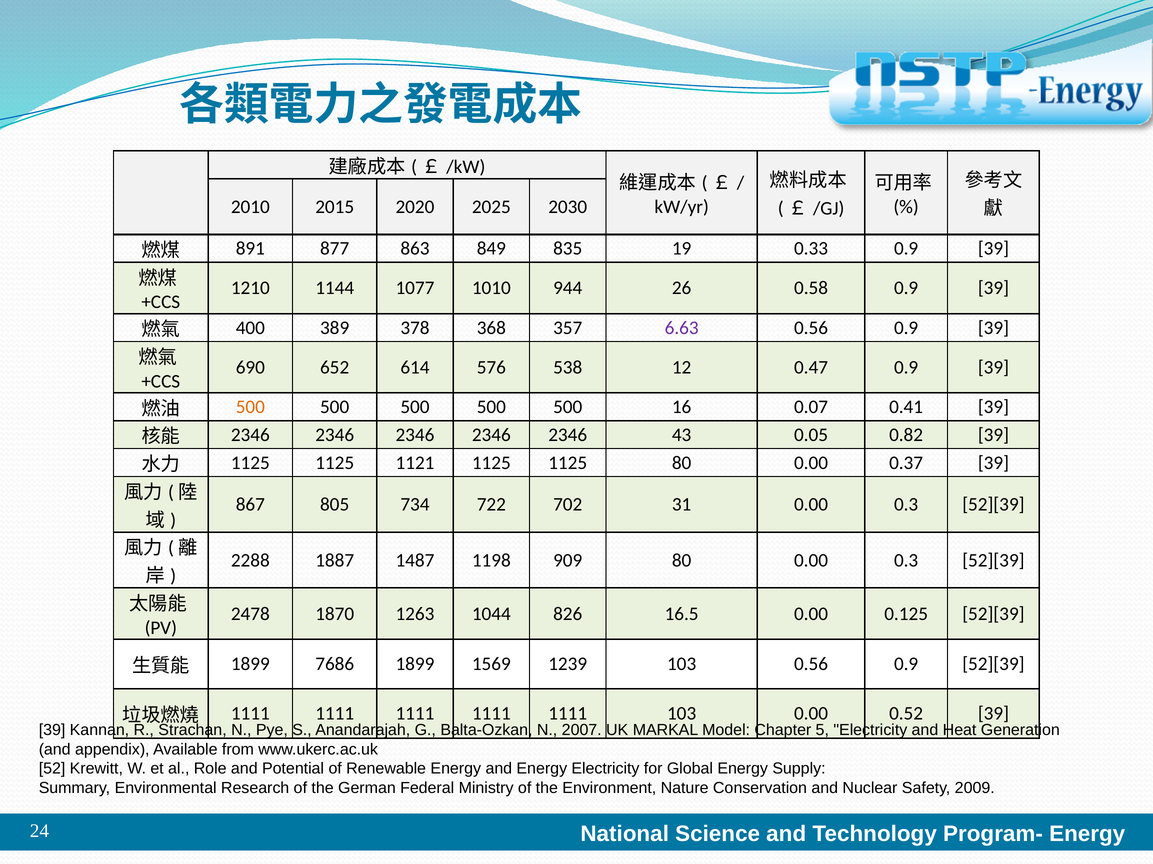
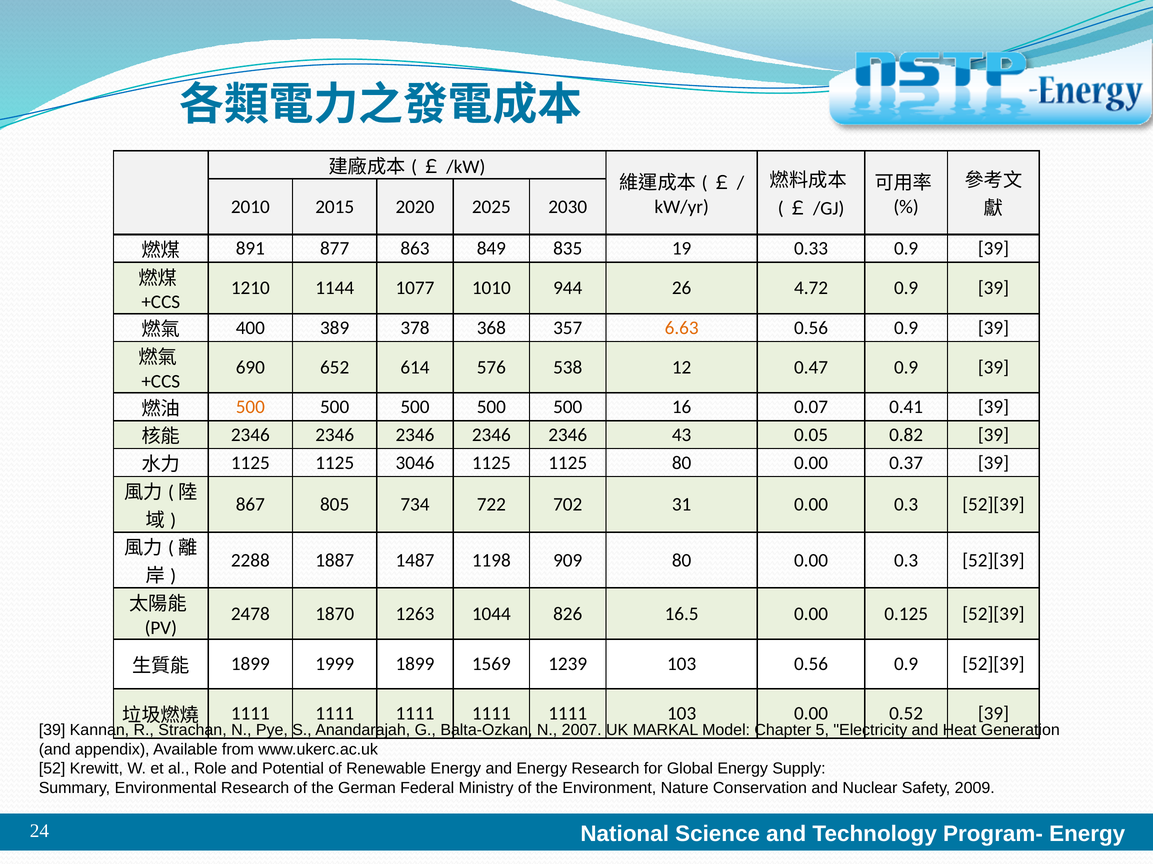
0.58: 0.58 -> 4.72 (811, 288)
6.63 colour: purple -> orange (682, 328)
1121: 1121 -> 3046 (415, 463)
7686: 7686 -> 1999 (335, 665)
Energy Electricity: Electricity -> Research (605, 769)
